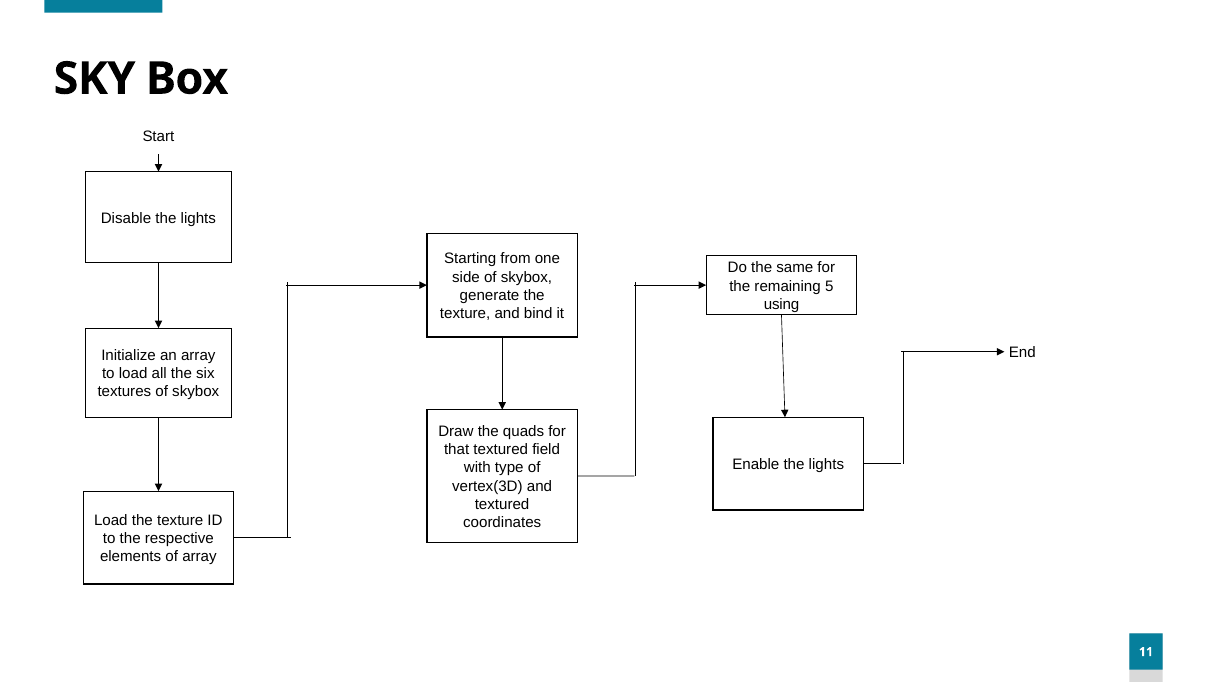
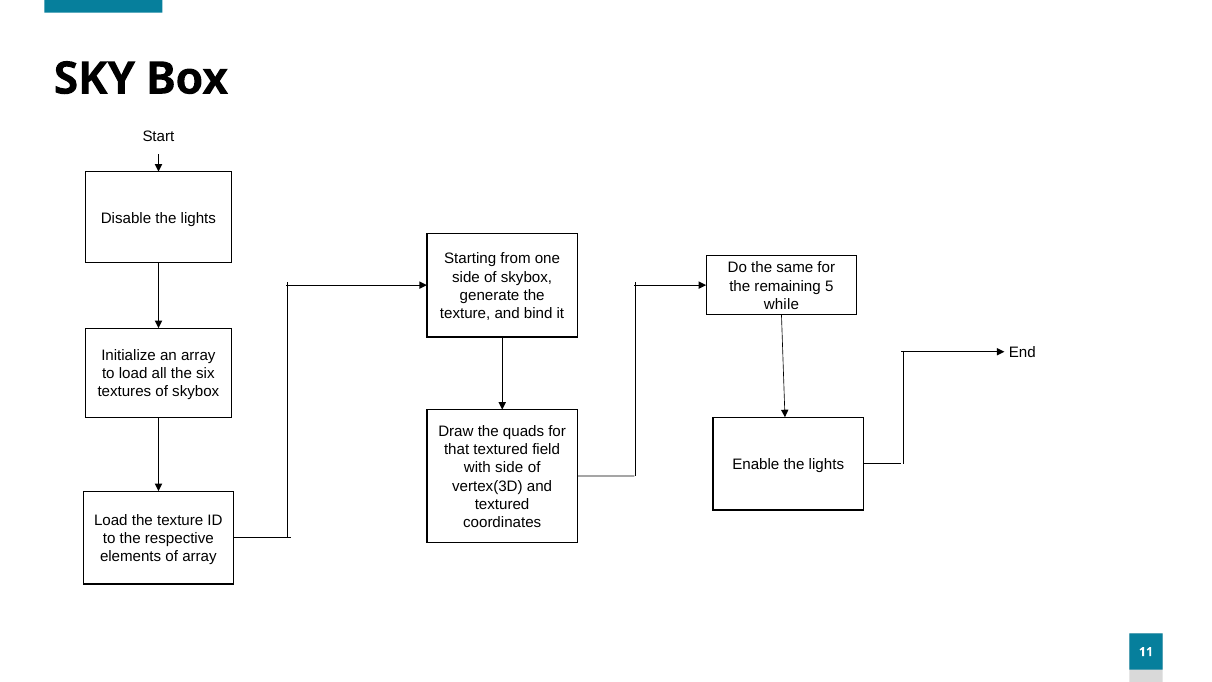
using: using -> while (781, 304)
with type: type -> side (509, 468)
